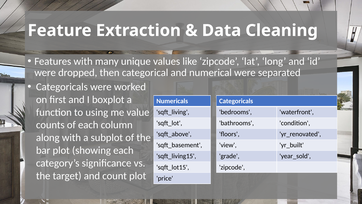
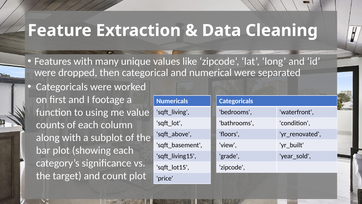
boxplot: boxplot -> footage (108, 99)
